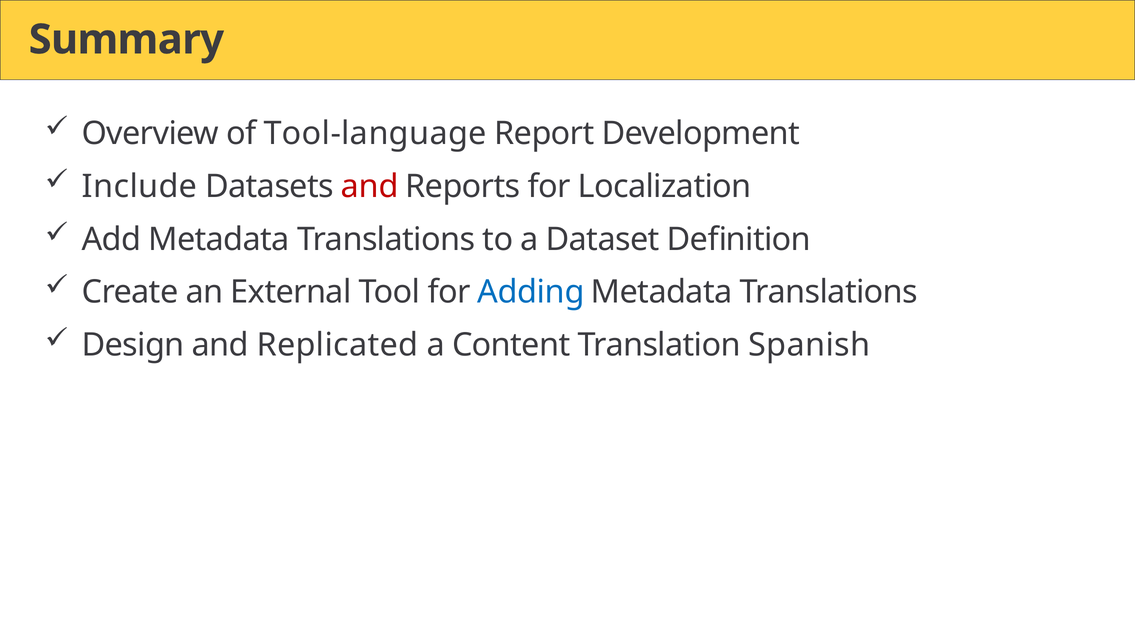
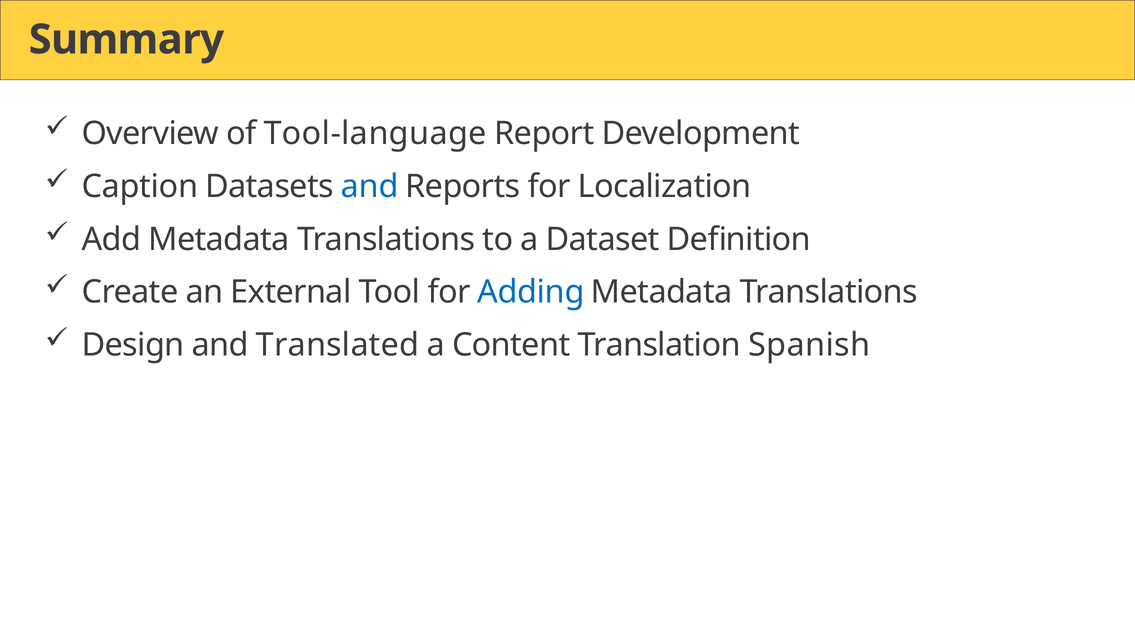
Include: Include -> Caption (140, 187)
and colour: red -> blue (370, 187)
Replicated: Replicated -> Translated (338, 345)
